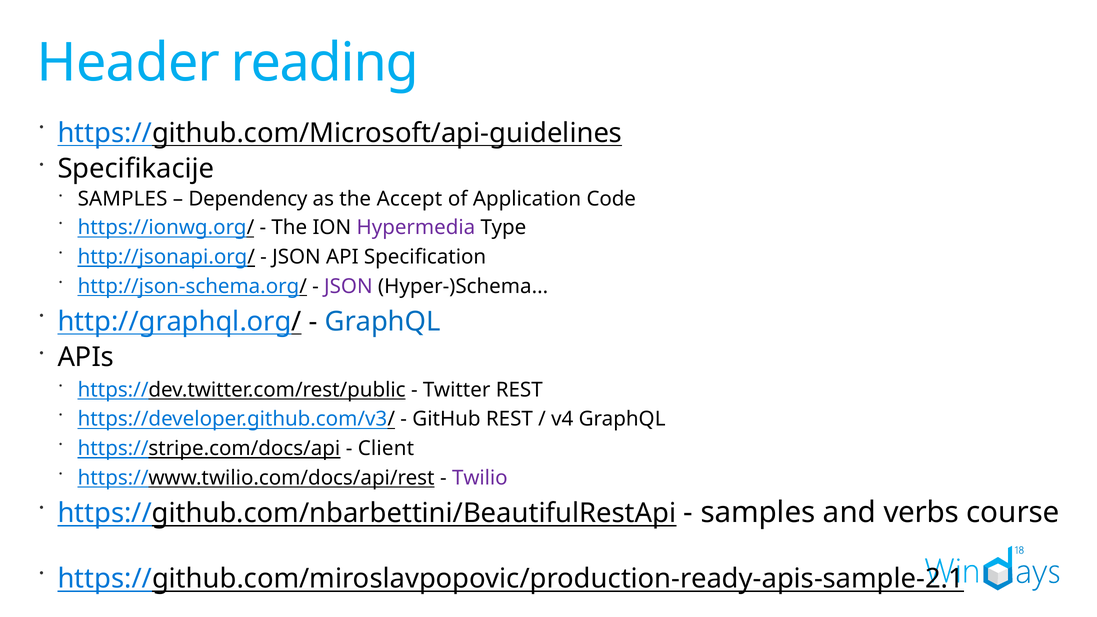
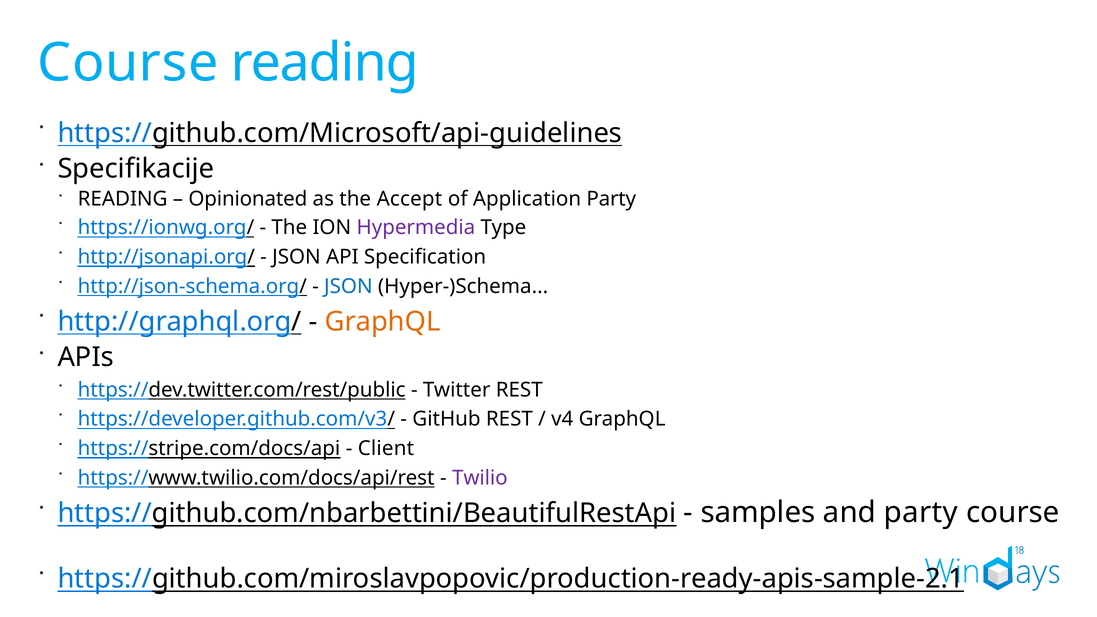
Header: Header -> Course (128, 63)
SAMPLES: SAMPLES -> READING (123, 199)
Dependency: Dependency -> Opinionated (248, 199)
Application Code: Code -> Party (611, 199)
JSON colour: purple -> blue (348, 286)
GraphQL colour: blue -> orange (383, 322)
and verbs: verbs -> party (921, 513)
